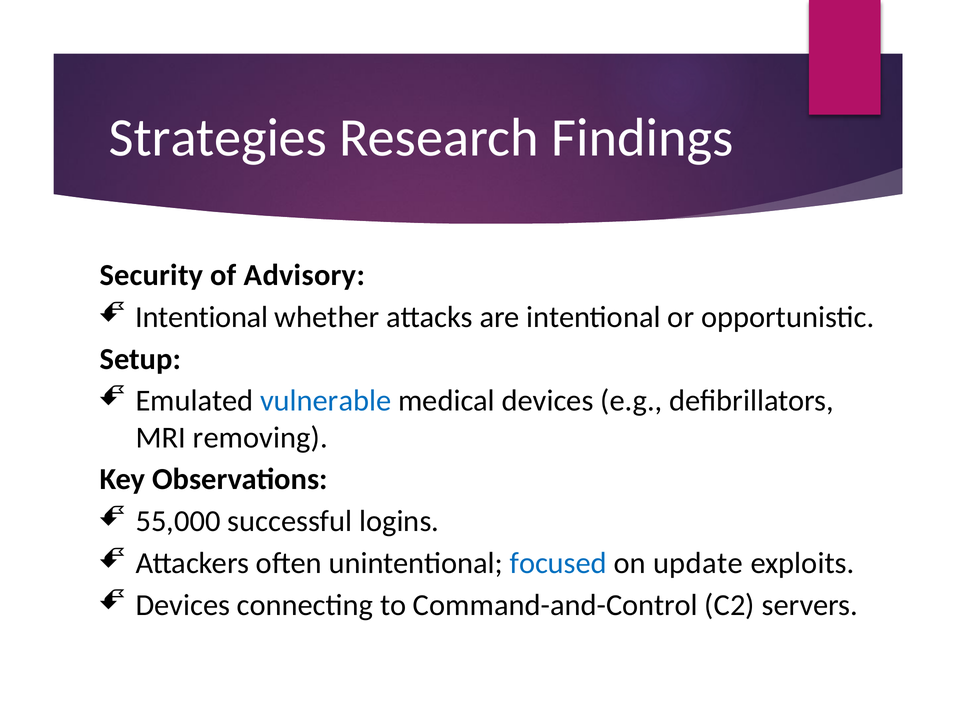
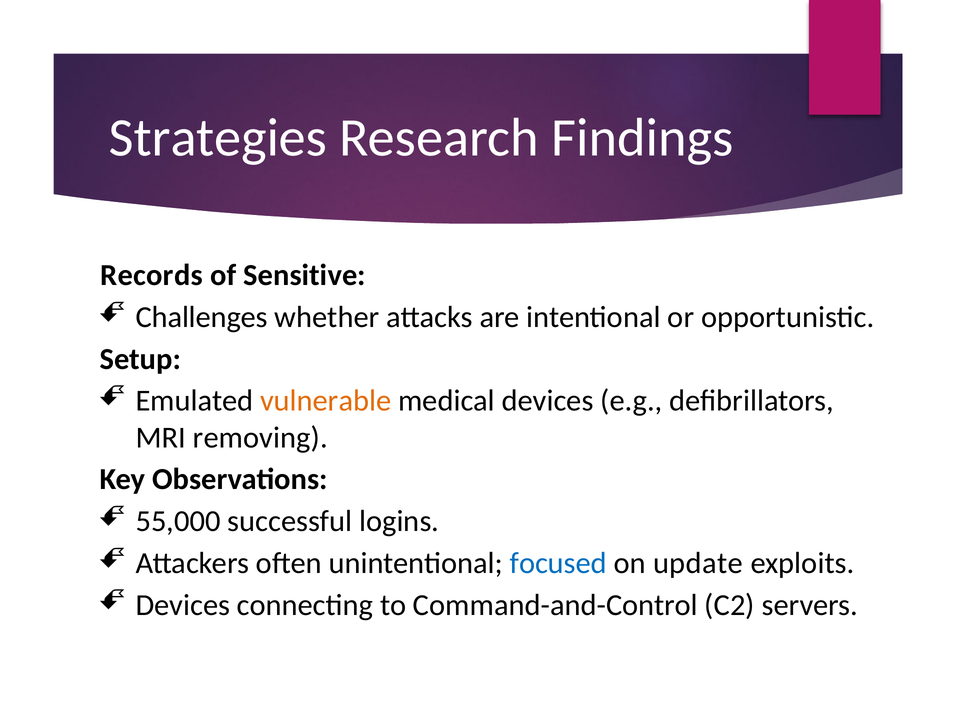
Security: Security -> Records (152, 275)
Advisory: Advisory -> Sensitive (305, 275)
Intentional: Intentional -> Challenges (202, 317)
vulnerable colour: blue -> orange (326, 401)
